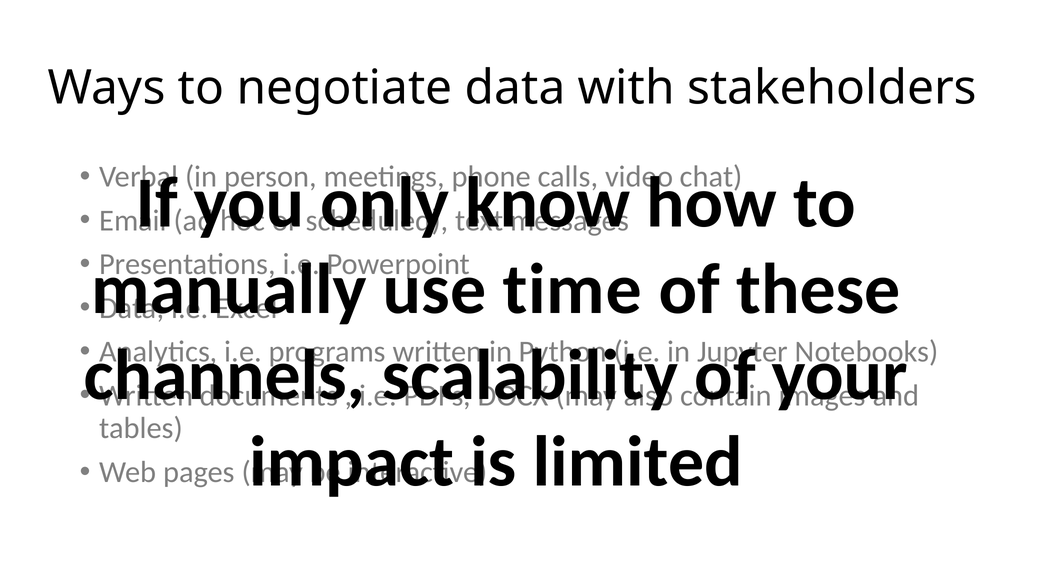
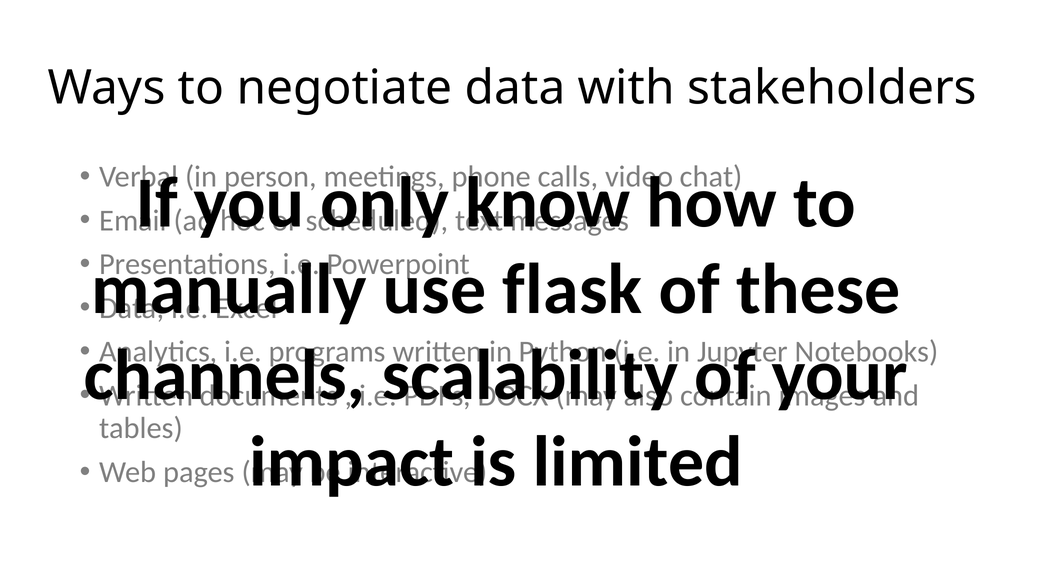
time: time -> flask (572, 289)
